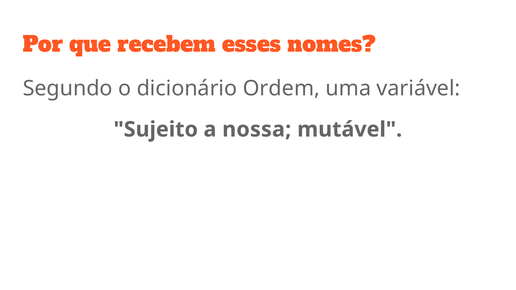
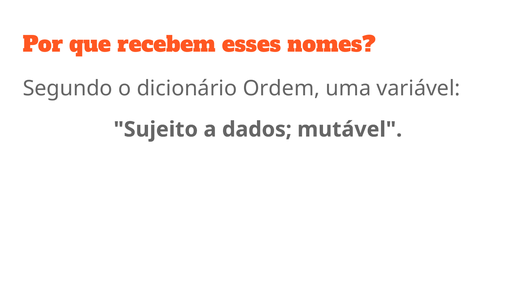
nossa: nossa -> dados (257, 130)
